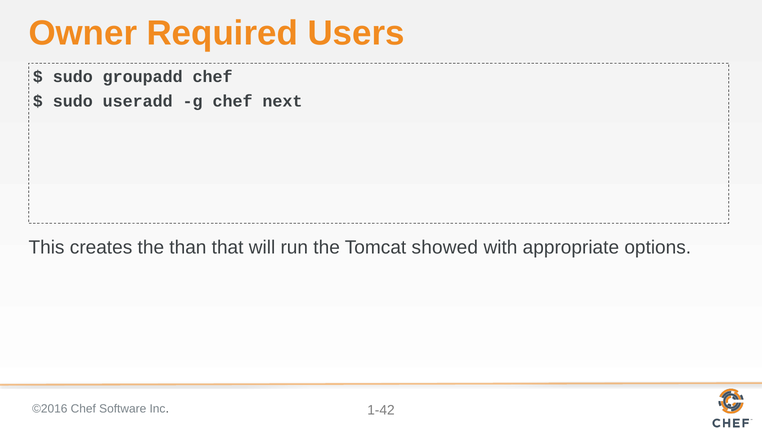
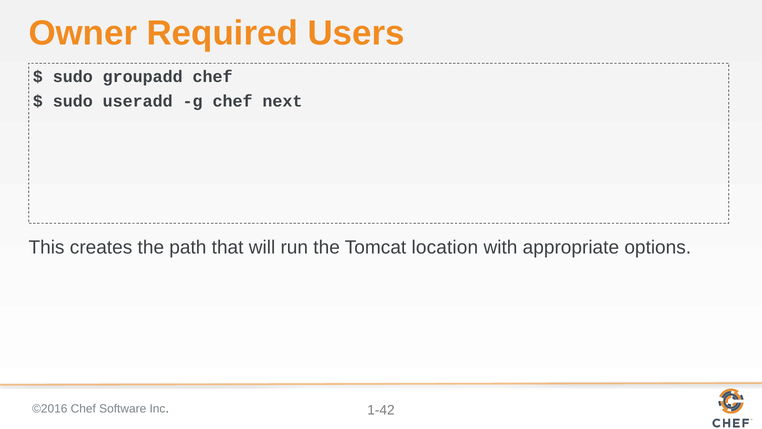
than: than -> path (188, 247)
showed: showed -> location (445, 247)
